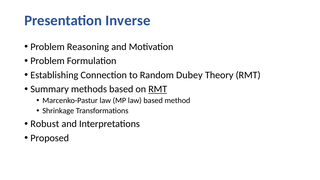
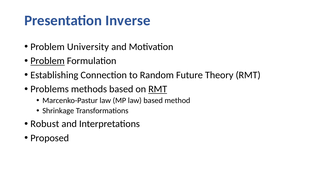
Reasoning: Reasoning -> University (88, 47)
Problem underline: none -> present (48, 61)
Dubey: Dubey -> Future (189, 75)
Summary: Summary -> Problems (50, 89)
